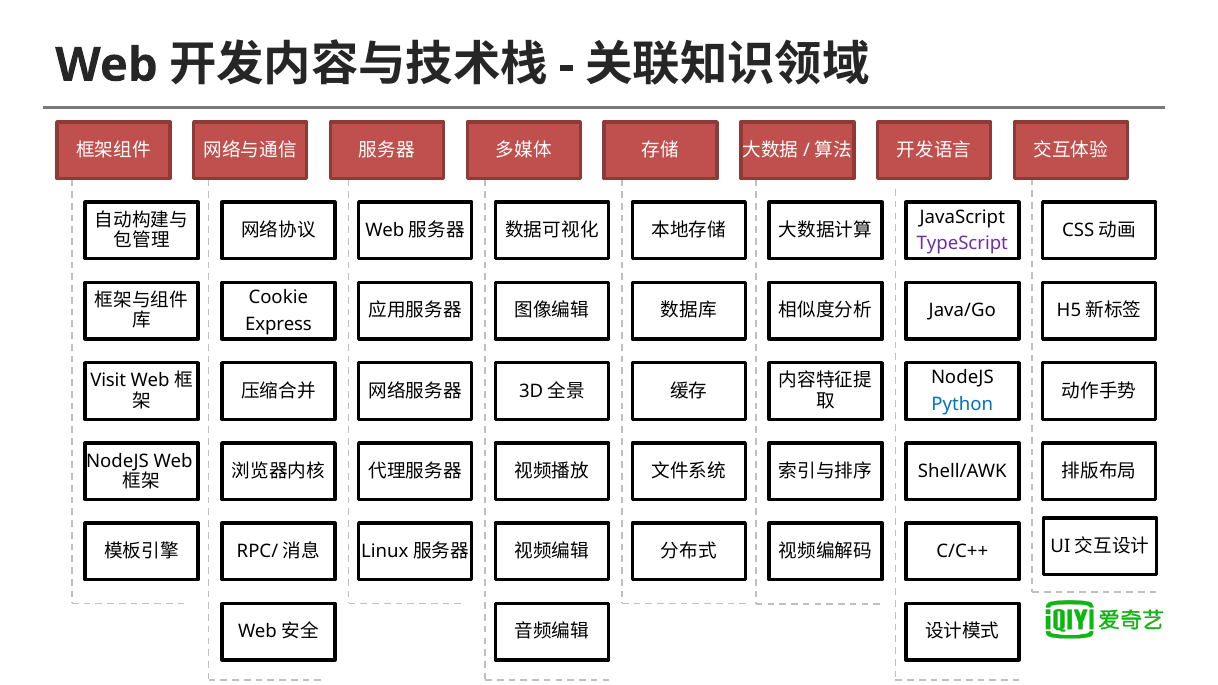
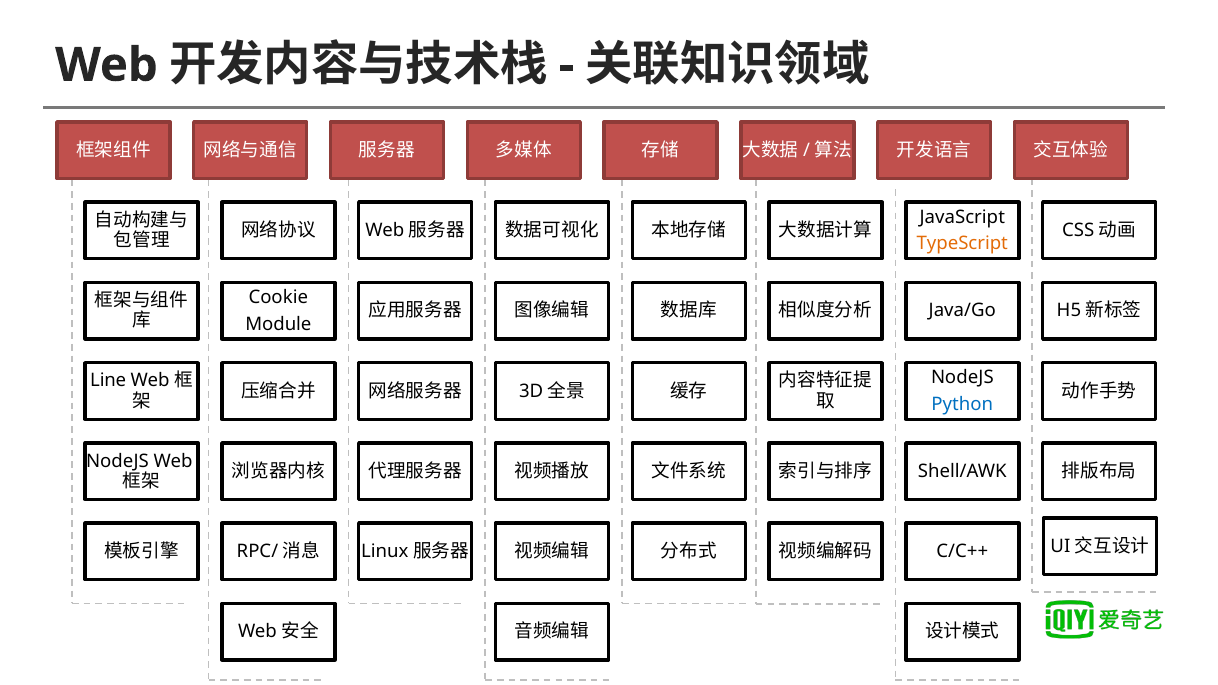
TypeScript colour: purple -> orange (962, 244)
Express: Express -> Module (278, 324)
Visit: Visit -> Line (108, 381)
